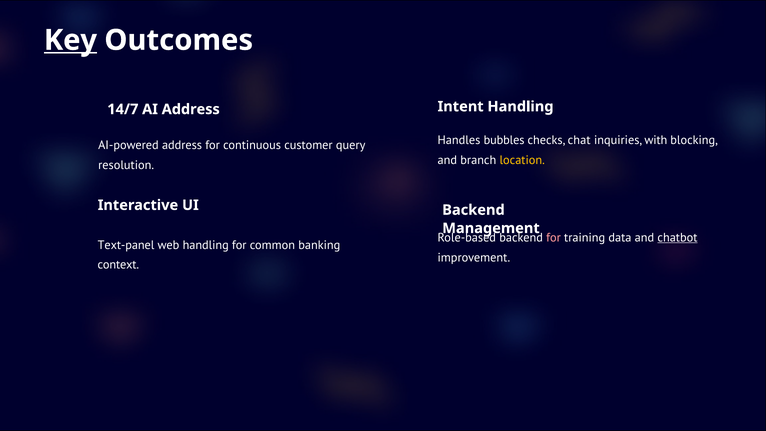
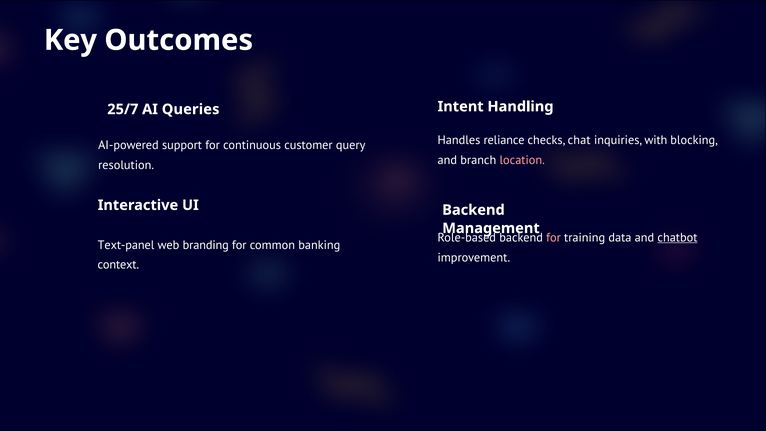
Key underline: present -> none (70, 40)
14/7: 14/7 -> 25/7 (123, 109)
AI Address: Address -> Queries (191, 109)
bubbles: bubbles -> reliance (504, 140)
AI-powered address: address -> support (182, 145)
location colour: yellow -> pink (522, 160)
web handling: handling -> branding (206, 245)
